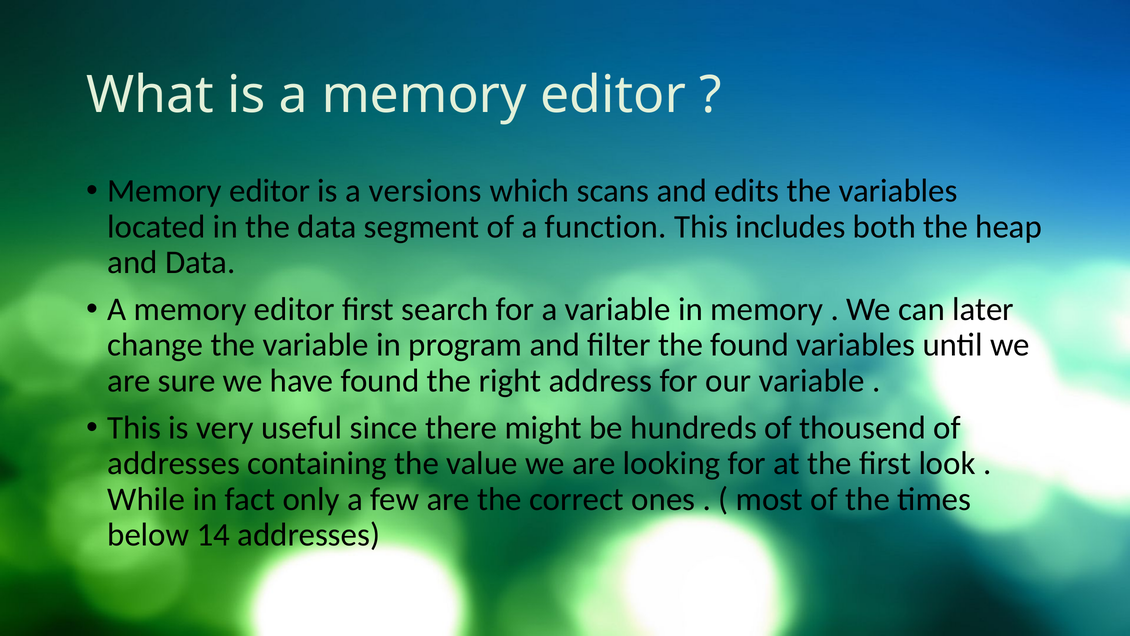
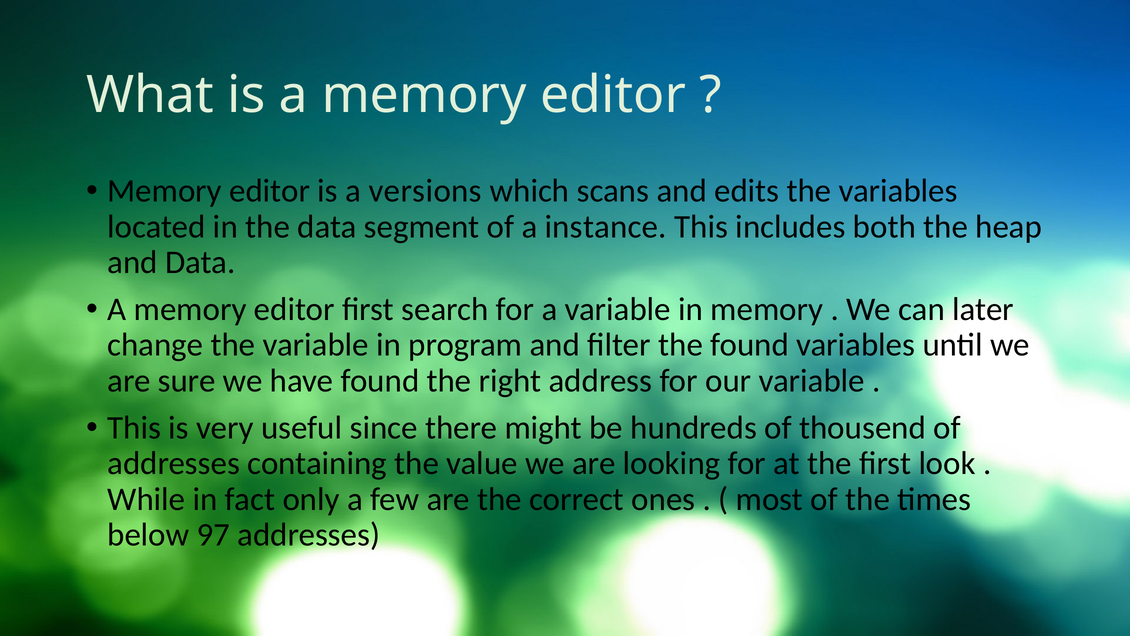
function: function -> instance (606, 227)
14: 14 -> 97 (213, 534)
